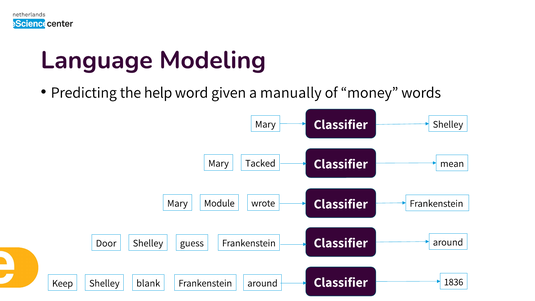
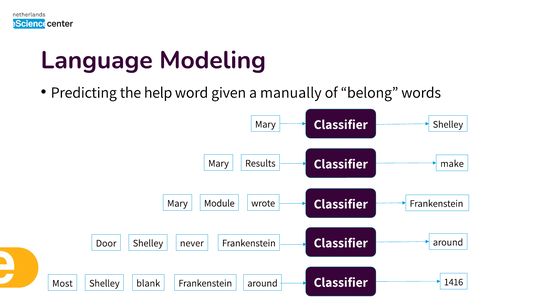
money: money -> belong (369, 93)
Tacked: Tacked -> Results (260, 163)
mean: mean -> make (452, 164)
guess: guess -> never (192, 243)
1836: 1836 -> 1416 (454, 282)
Keep: Keep -> Most (62, 283)
